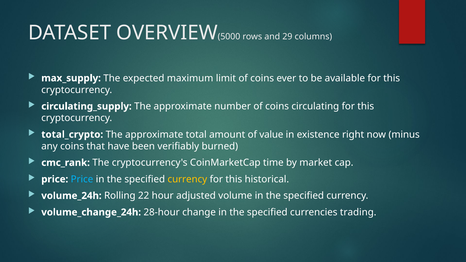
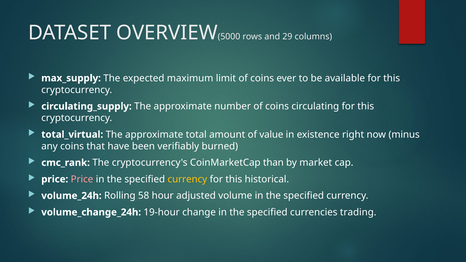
total_crypto: total_crypto -> total_virtual (72, 135)
time: time -> than (273, 163)
Price colour: light blue -> pink (82, 179)
22: 22 -> 58 (144, 196)
28-hour: 28-hour -> 19-hour (162, 212)
